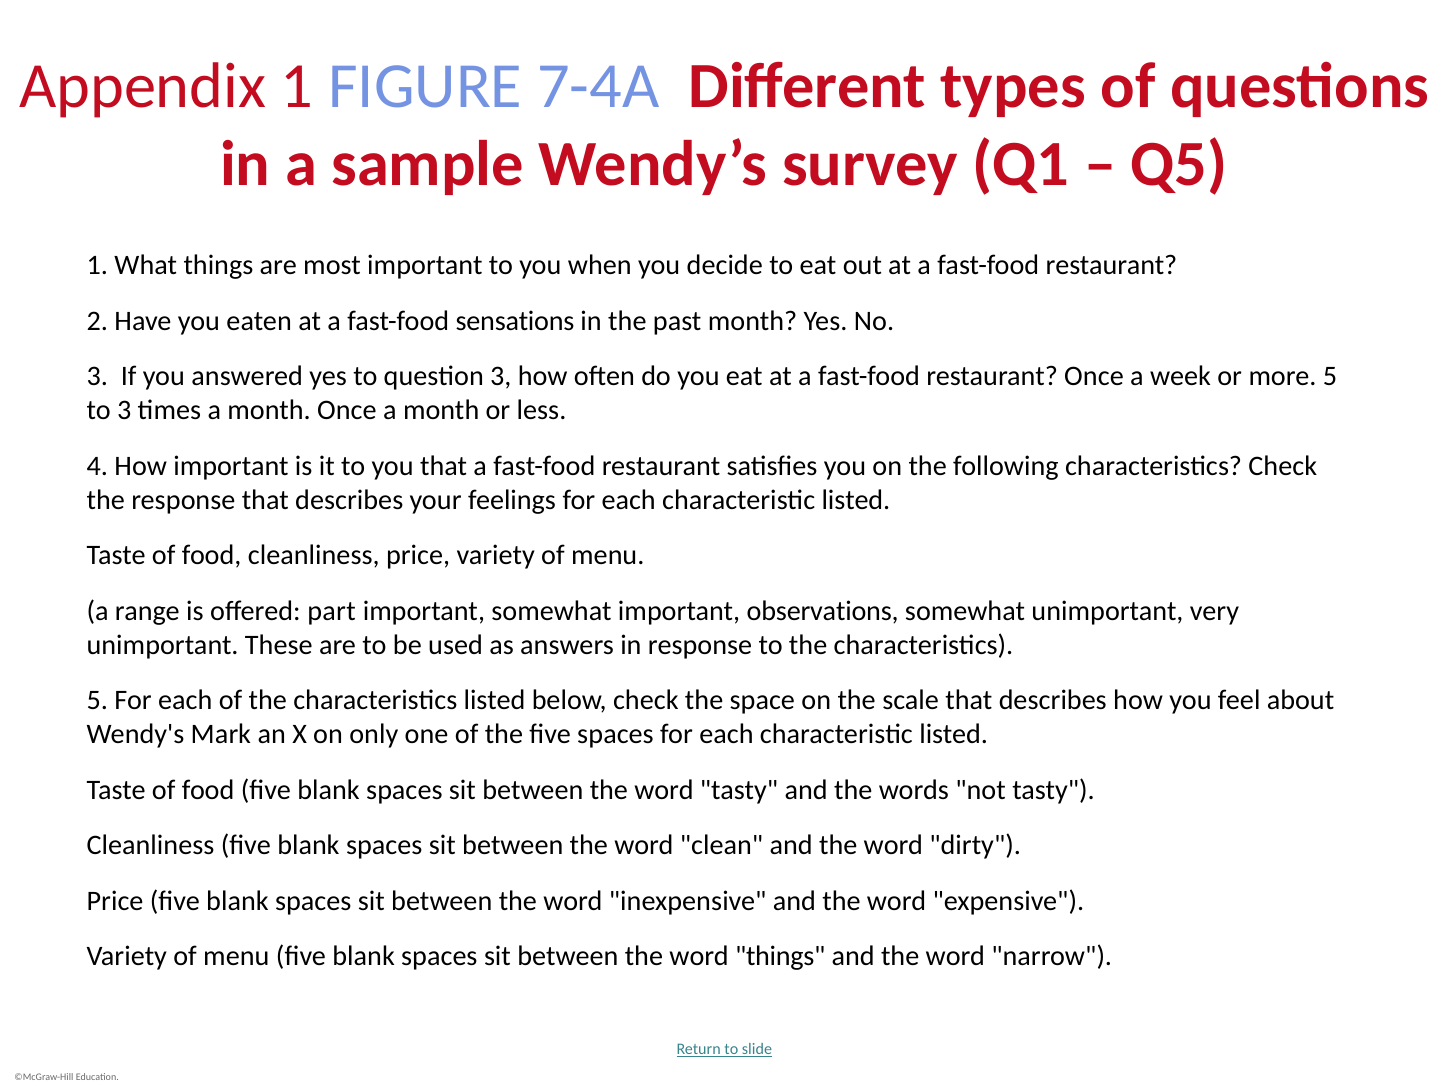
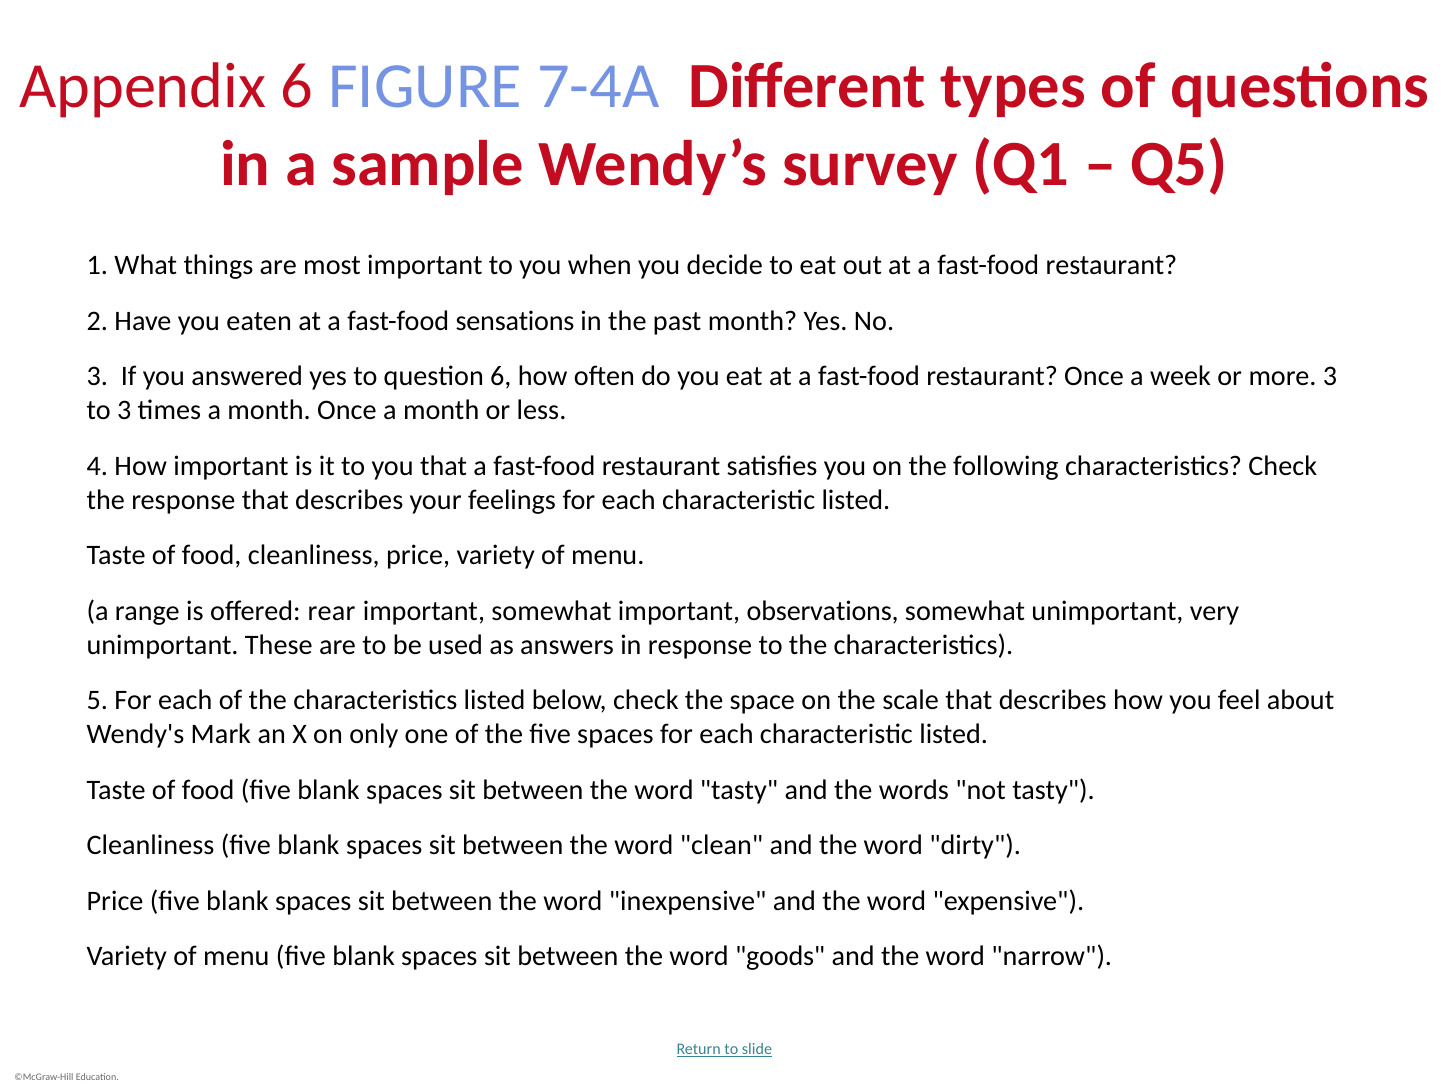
Appendix 1: 1 -> 6 (297, 87)
question 3: 3 -> 6 (501, 377)
more 5: 5 -> 3 (1330, 377)
part: part -> rear (332, 611)
word things: things -> goods (780, 956)
